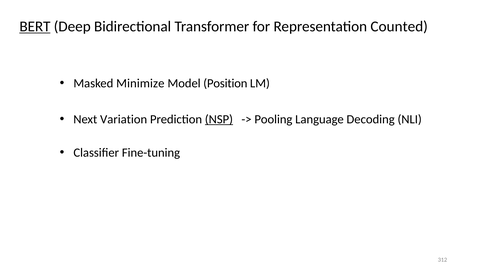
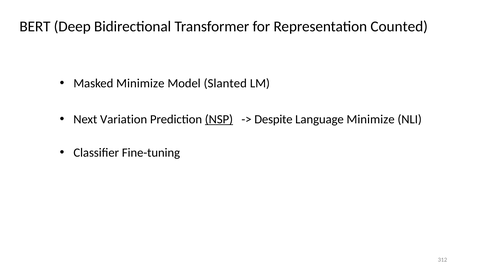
BERT underline: present -> none (35, 27)
Position: Position -> Slanted (225, 84)
Pooling: Pooling -> Despite (273, 119)
Language Decoding: Decoding -> Minimize (371, 119)
